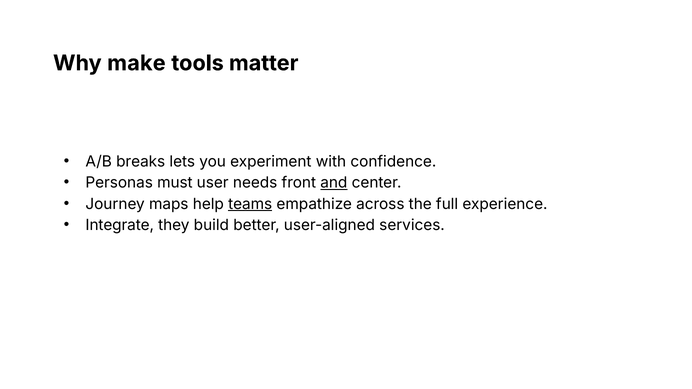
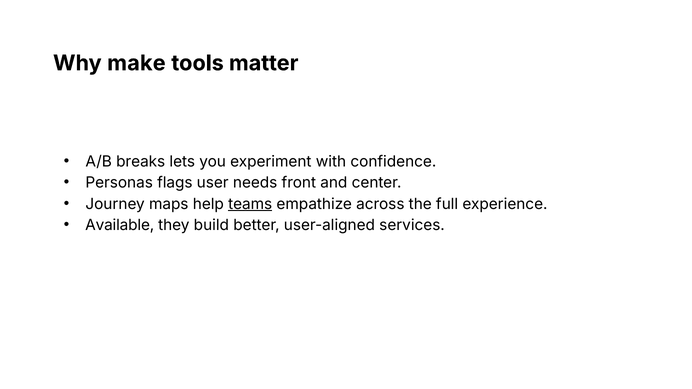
must: must -> flags (175, 183)
and underline: present -> none (334, 183)
Integrate: Integrate -> Available (120, 225)
